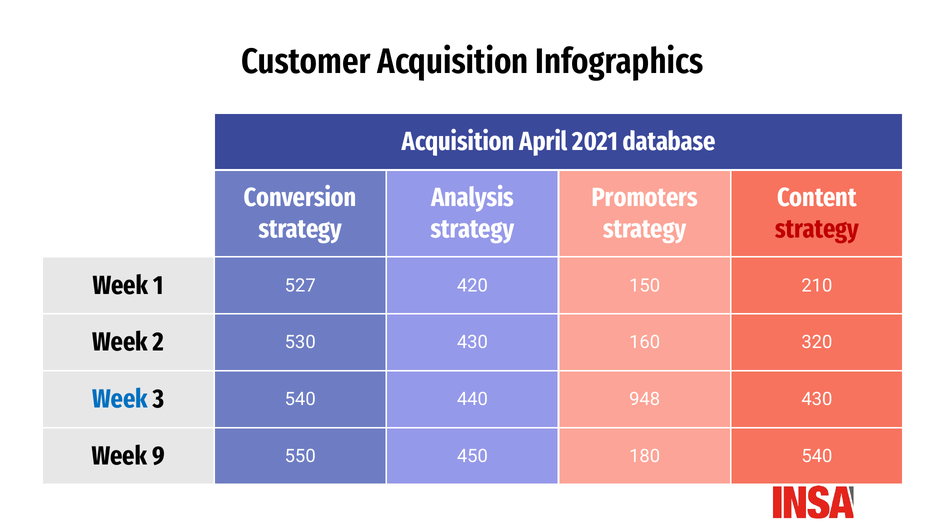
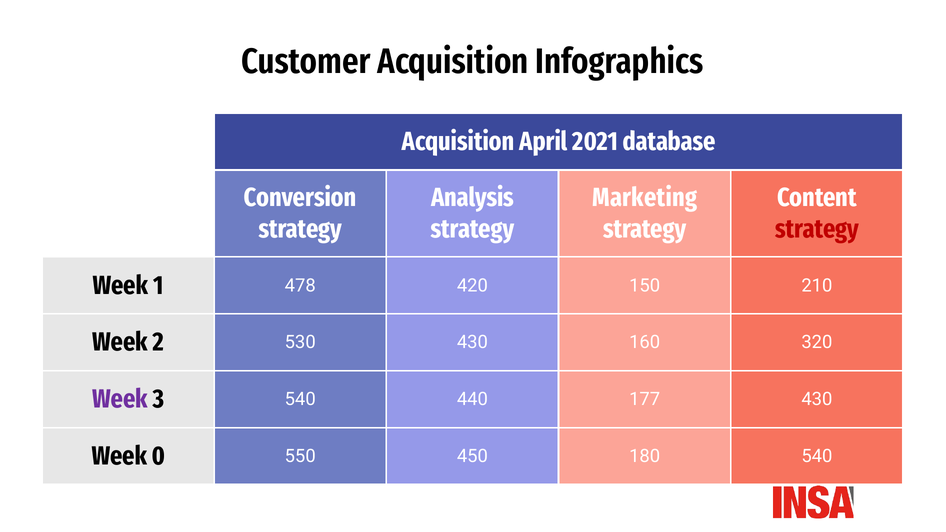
Promoters: Promoters -> Marketing (645, 198)
527: 527 -> 478 (300, 286)
Week colour: blue -> purple (120, 399)
948: 948 -> 177 (645, 399)
9: 9 -> 0 (158, 456)
